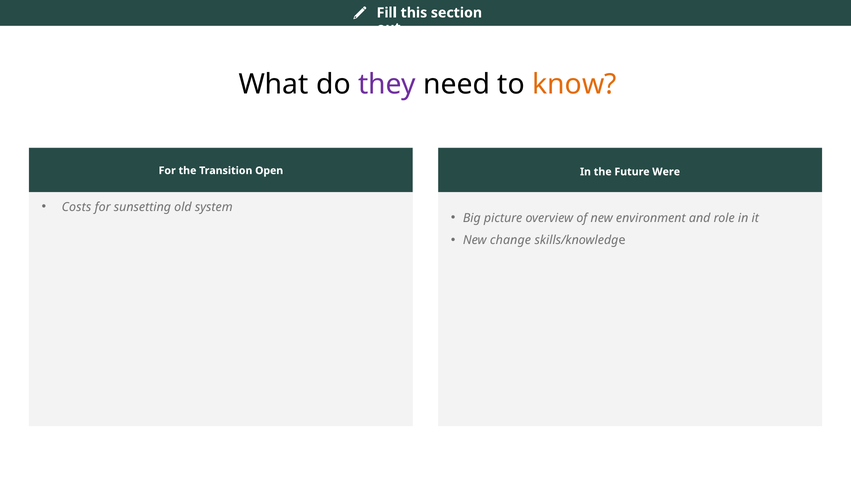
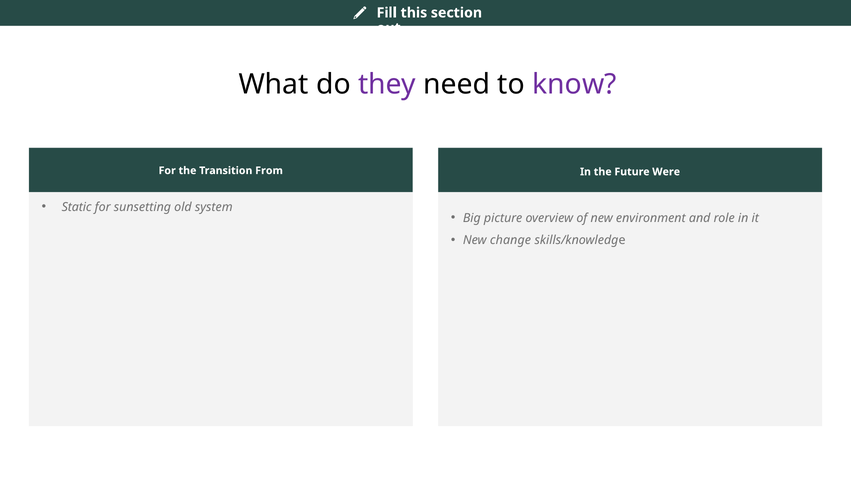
know colour: orange -> purple (575, 85)
Open: Open -> From (269, 171)
Costs: Costs -> Static (77, 207)
